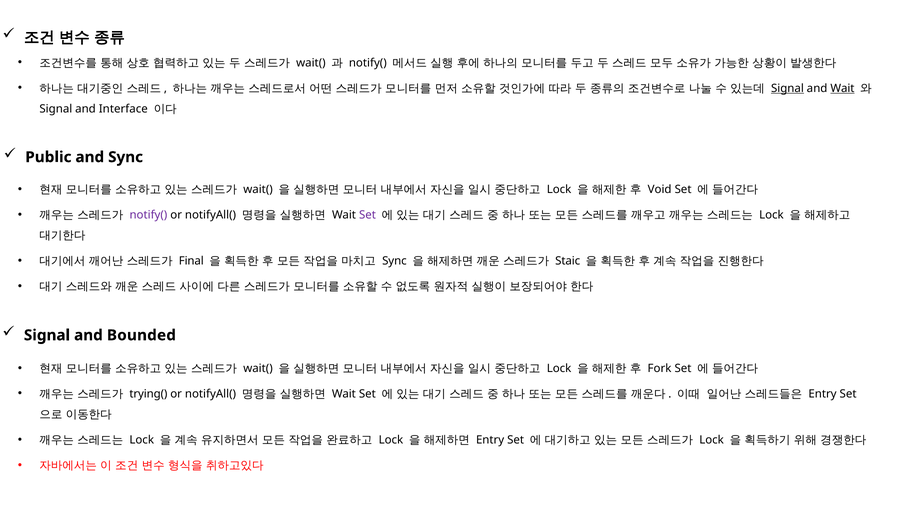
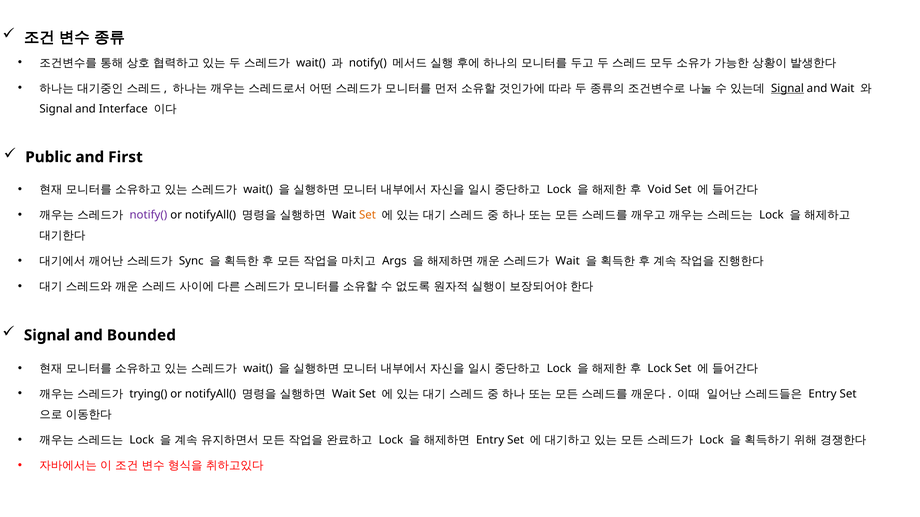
Wait underline: present -> none (842, 88)
and Sync: Sync -> First (125, 157)
Set colour: purple -> orange (367, 215)
Final: Final -> Sync (191, 261)
Sync: Sync -> Args (394, 261)
Staic: Staic -> Wait (568, 261)
Fork: Fork -> Lock (660, 369)
